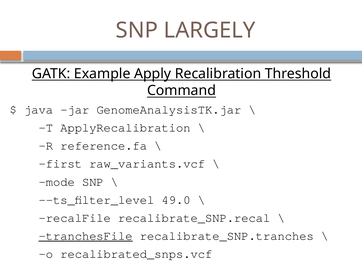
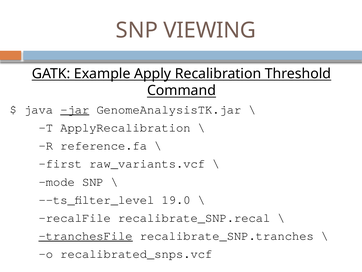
LARGELY: LARGELY -> VIEWING (210, 30)
jar underline: none -> present (75, 109)
49.0: 49.0 -> 19.0 (176, 199)
